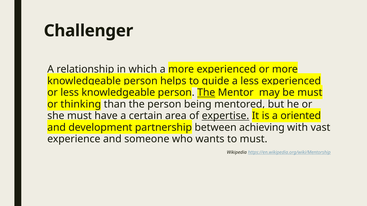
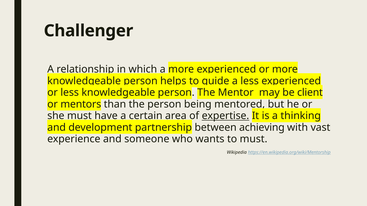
The underline: present -> none (206, 93)
be must: must -> client (310, 93)
thinking: thinking -> mentors (81, 104)
oriented: oriented -> thinking (301, 116)
